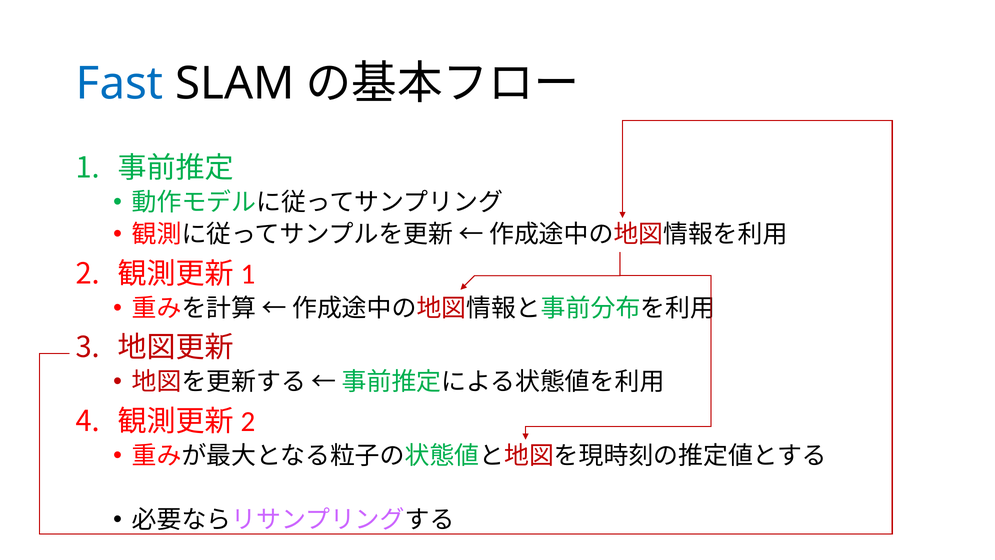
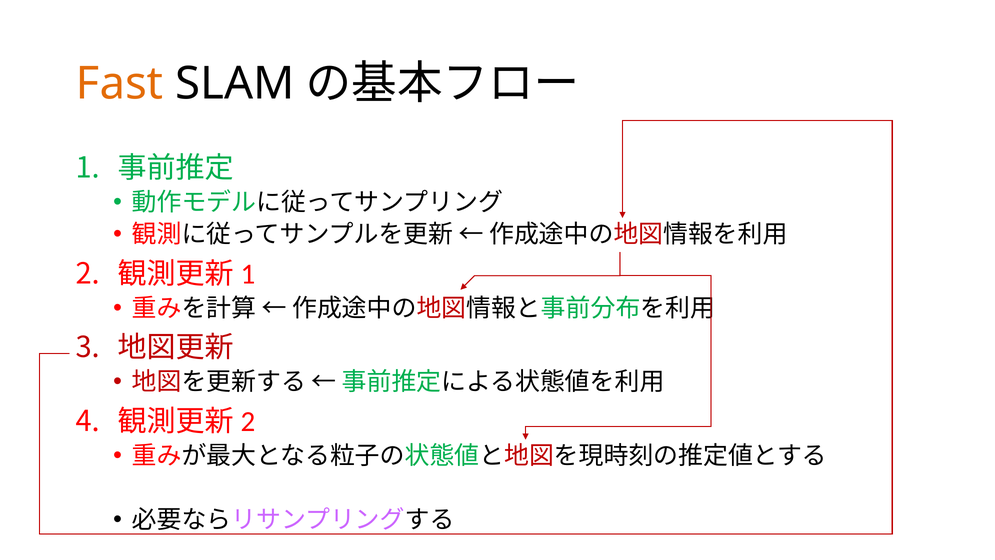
Fast colour: blue -> orange (120, 84)
